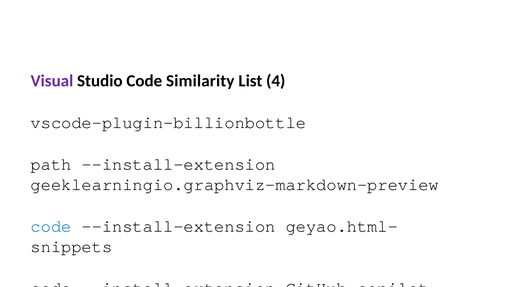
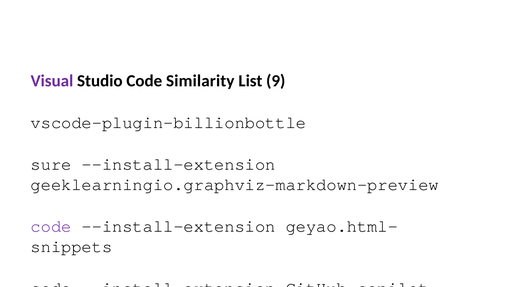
4: 4 -> 9 (276, 81)
path: path -> sure (51, 164)
code colour: blue -> purple (51, 226)
